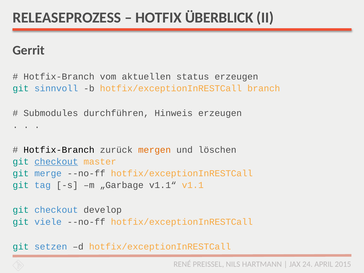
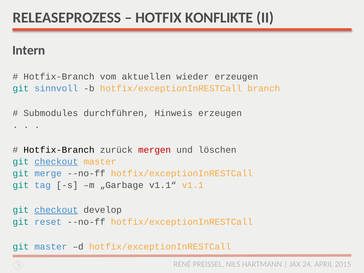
ÜBERBLICK: ÜBERBLICK -> KONFLIKTE (219, 18)
Gerrit: Gerrit -> Intern (29, 50)
status: status -> wieder (193, 77)
mergen colour: orange -> red (155, 150)
checkout underline: none -> present (56, 210)
viele: viele -> reset (48, 222)
git setzen: setzen -> master (51, 247)
